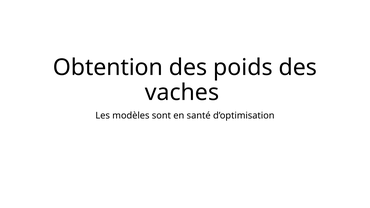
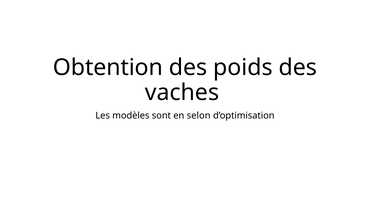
santé: santé -> selon (199, 116)
